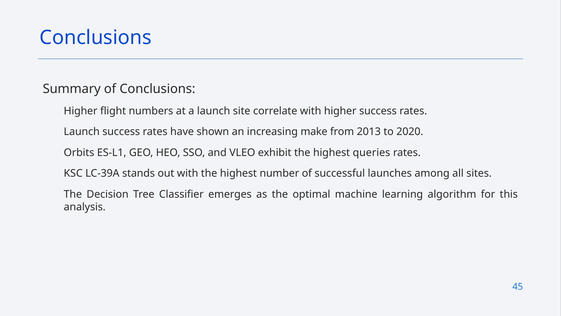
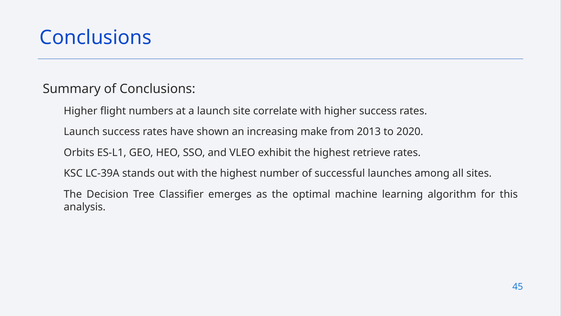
queries: queries -> retrieve (372, 152)
